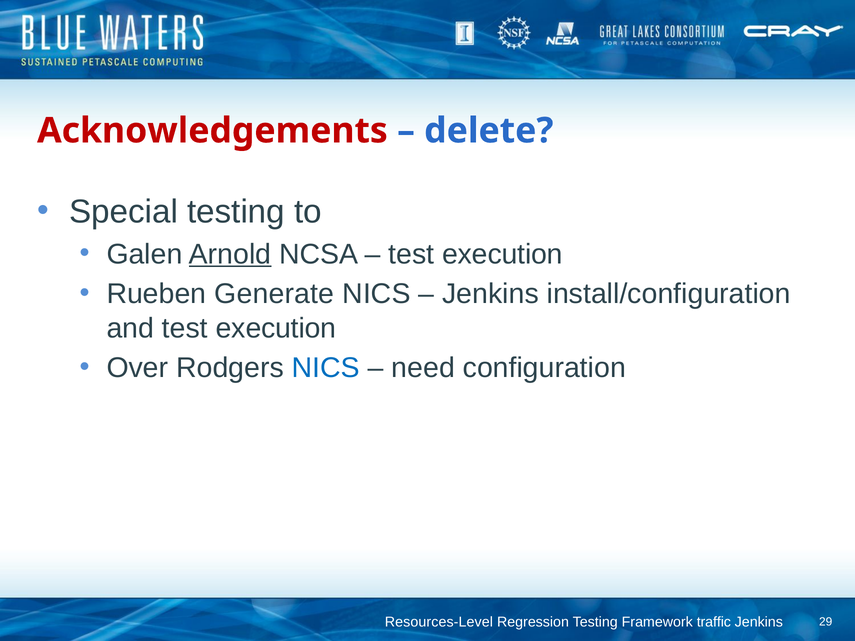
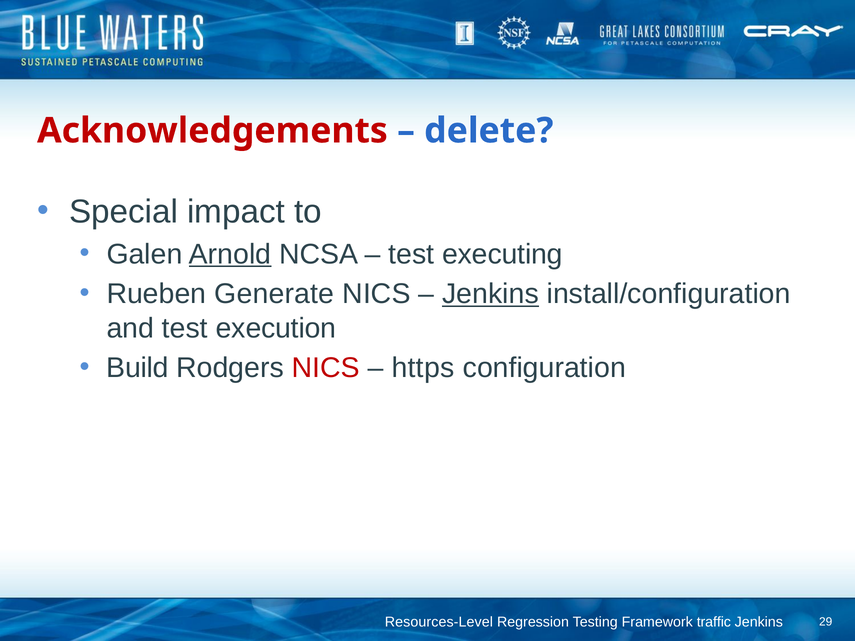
Special testing: testing -> impact (236, 212)
execution: execution -> executing (502, 254)
Jenkins underline: none -> present (491, 294)
Over: Over -> Build (138, 368)
NICS colour: blue -> red (326, 368)
need: need -> https (423, 368)
